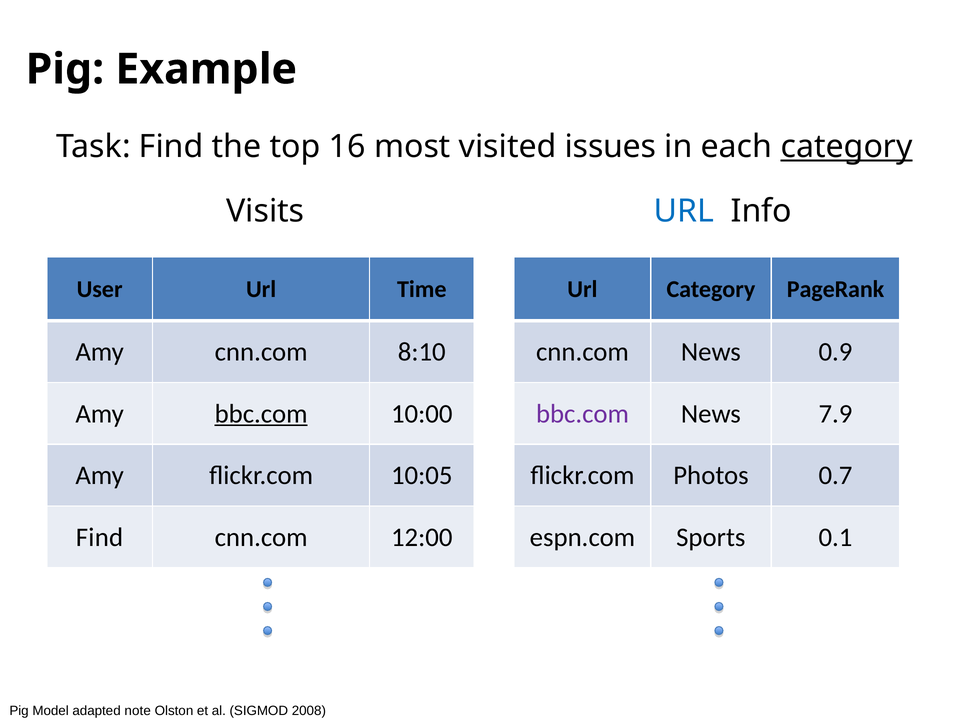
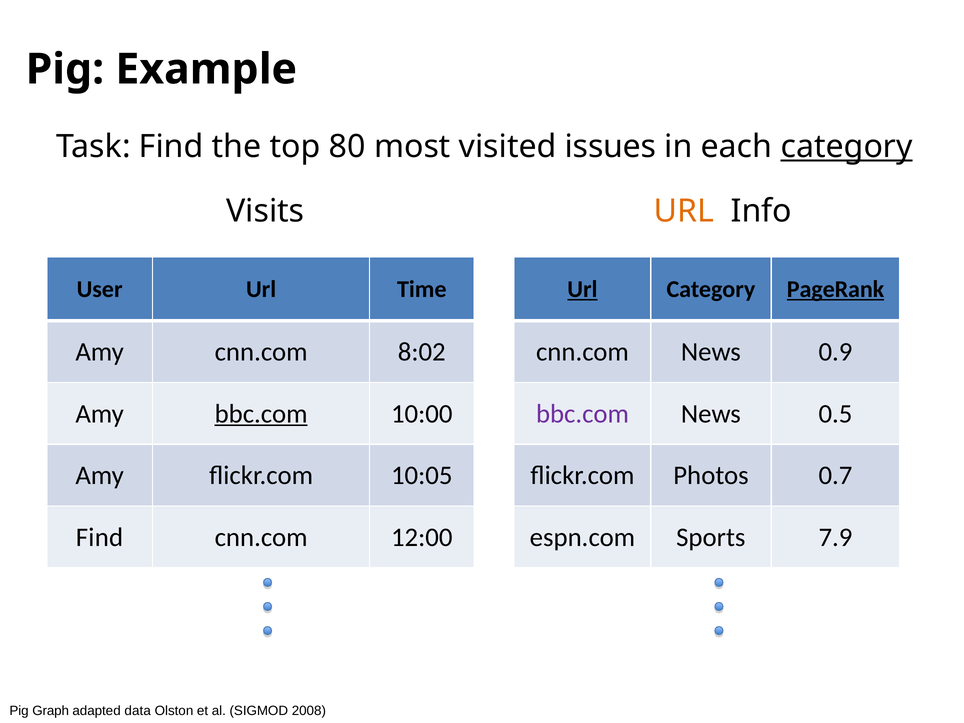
16: 16 -> 80 (347, 147)
URL colour: blue -> orange (684, 211)
Url underline: none -> present (582, 289)
PageRank underline: none -> present (836, 289)
8:10: 8:10 -> 8:02 (422, 352)
7.9: 7.9 -> 0.5 (835, 414)
0.1: 0.1 -> 7.9 (835, 537)
Model: Model -> Graph (51, 711)
note: note -> data (138, 711)
